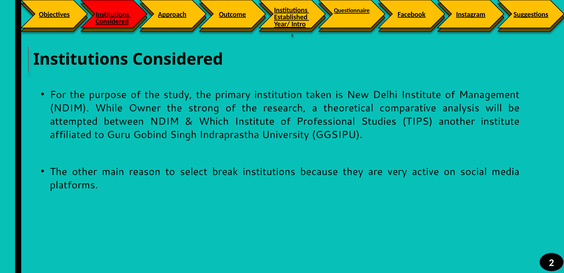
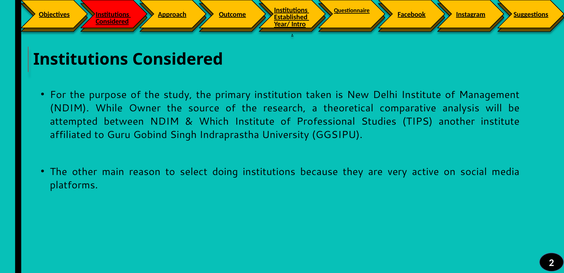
strong: strong -> source (204, 108)
break: break -> doing (225, 172)
